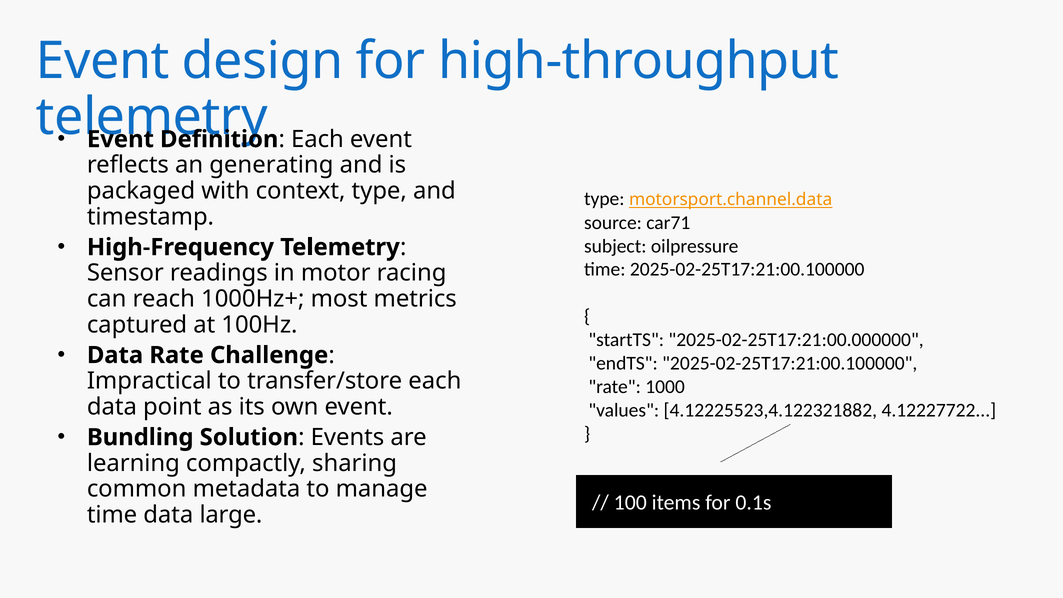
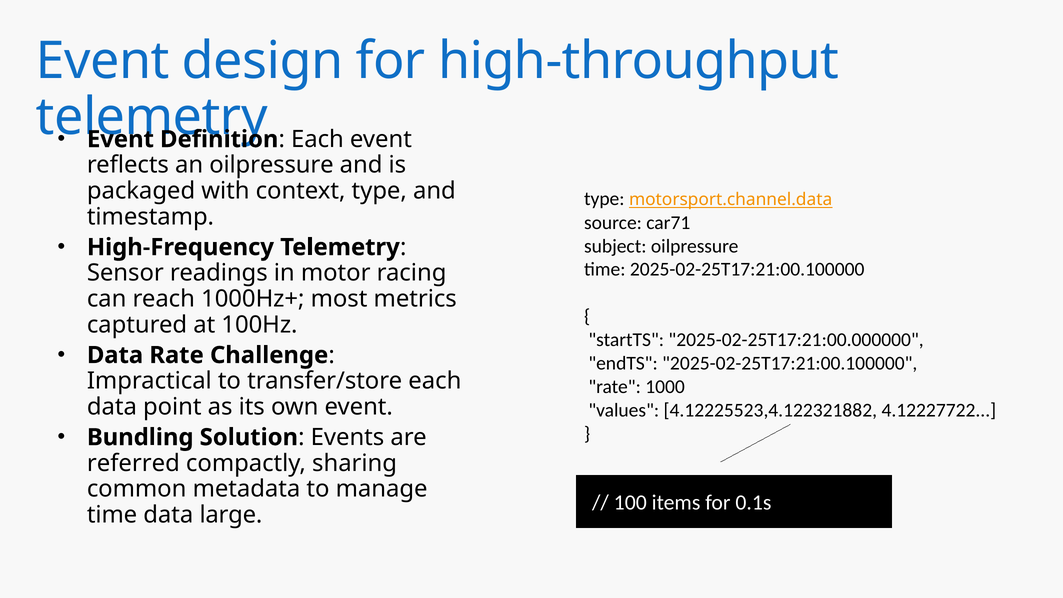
an generating: generating -> oilpressure (271, 165)
learning: learning -> referred (133, 463)
